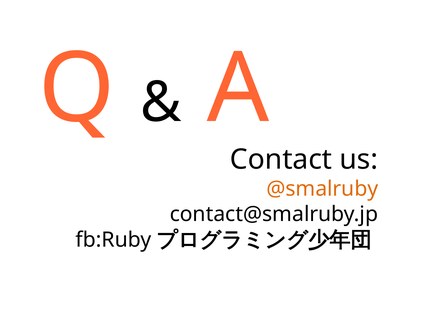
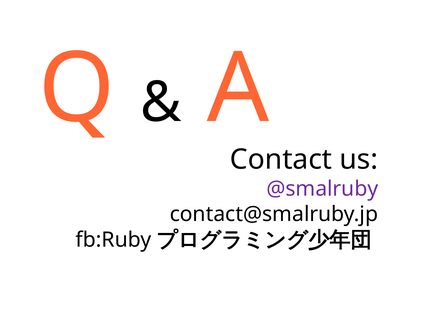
@smalruby colour: orange -> purple (322, 189)
